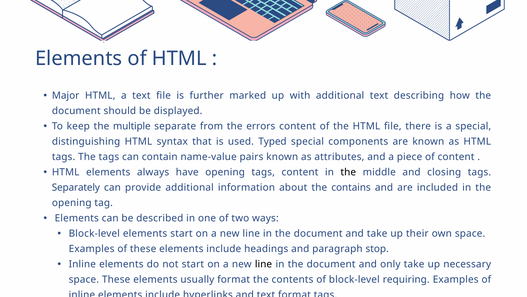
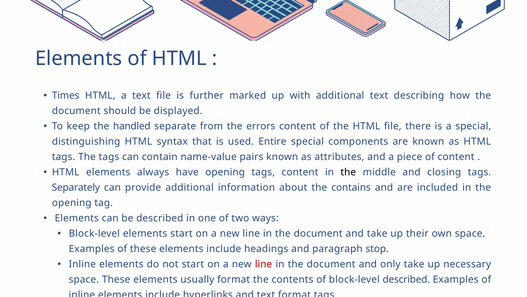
Major: Major -> Times (66, 95)
multiple: multiple -> handled (132, 126)
Typed: Typed -> Entire (272, 141)
line colour: black -> red (264, 264)
block-level requiring: requiring -> described (406, 279)
